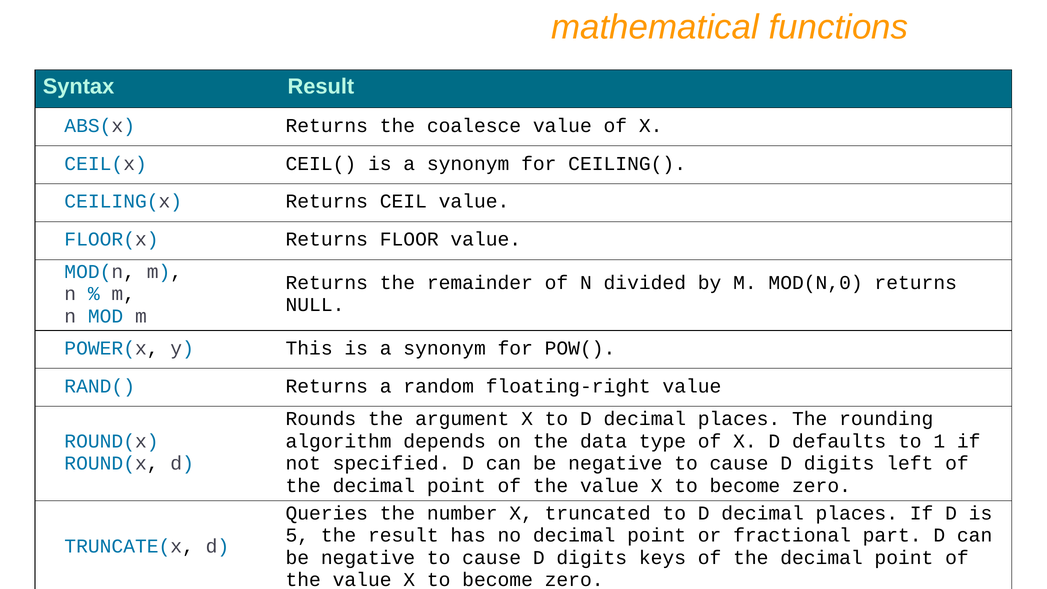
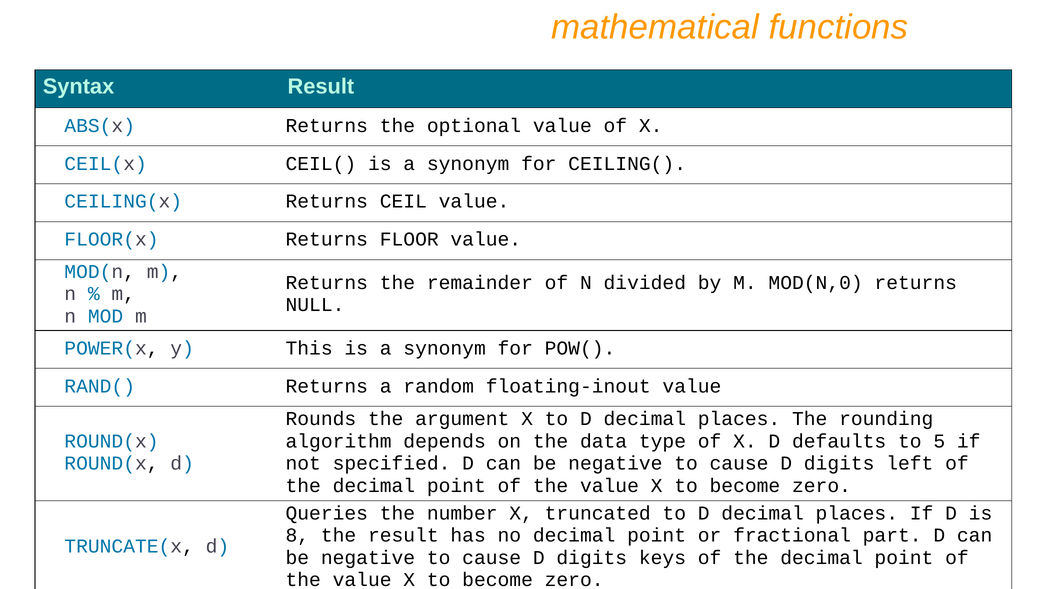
coalesce: coalesce -> optional (474, 126)
floating-right: floating-right -> floating-inout (568, 386)
1: 1 -> 5 (939, 441)
5: 5 -> 8 (297, 535)
